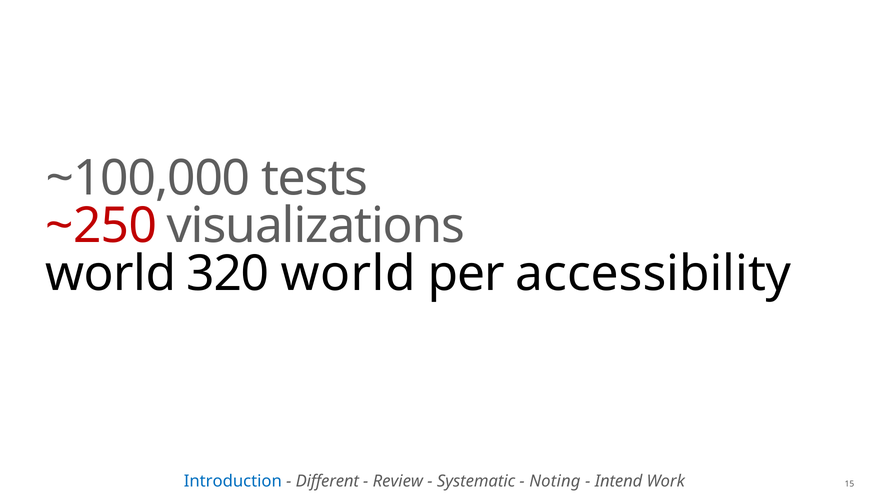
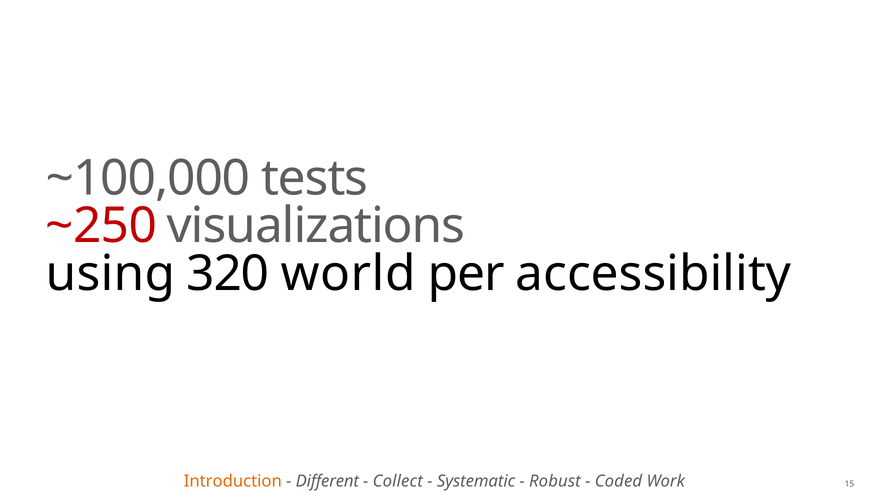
world: world -> using (111, 274)
Introduction colour: blue -> orange (233, 481)
Review: Review -> Collect (398, 481)
Noting: Noting -> Robust (555, 481)
Intend: Intend -> Coded (618, 481)
